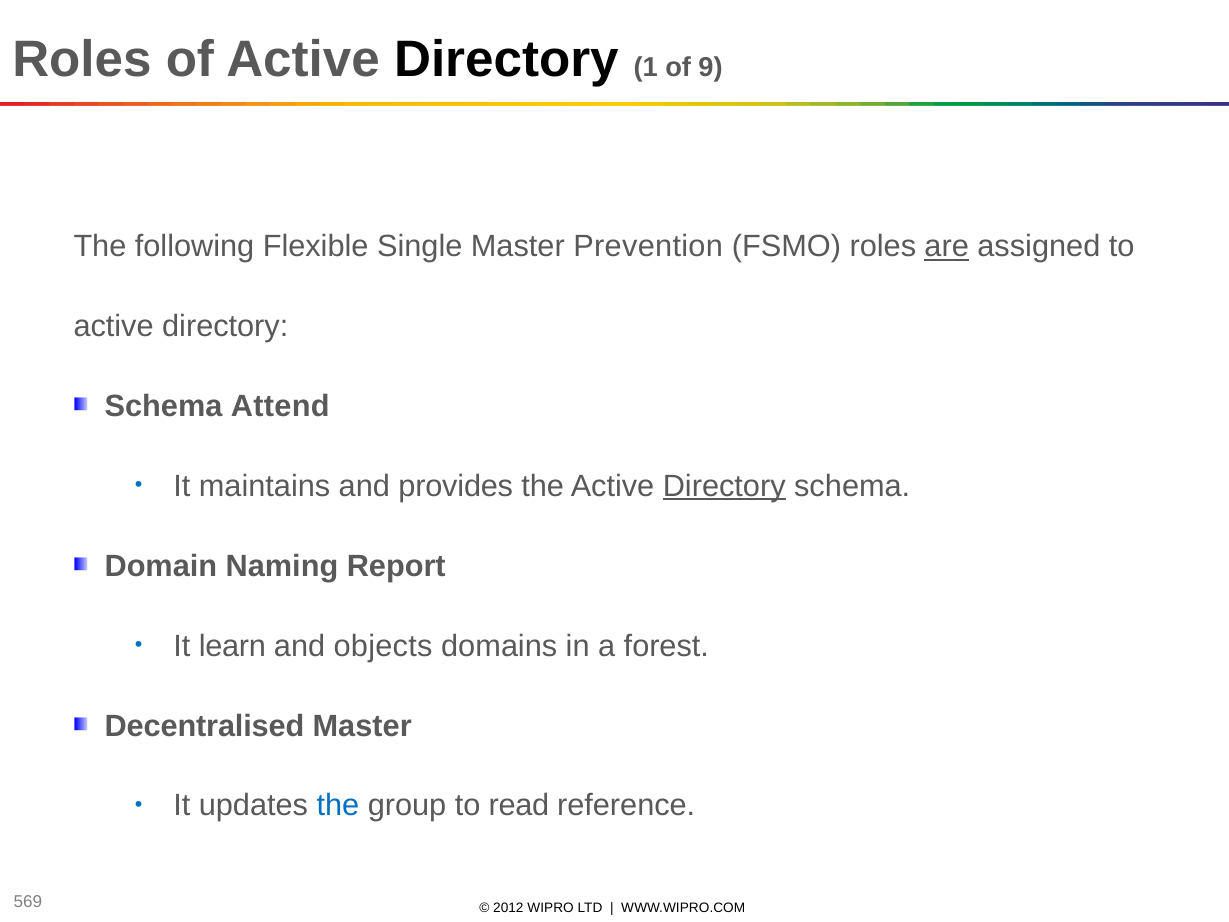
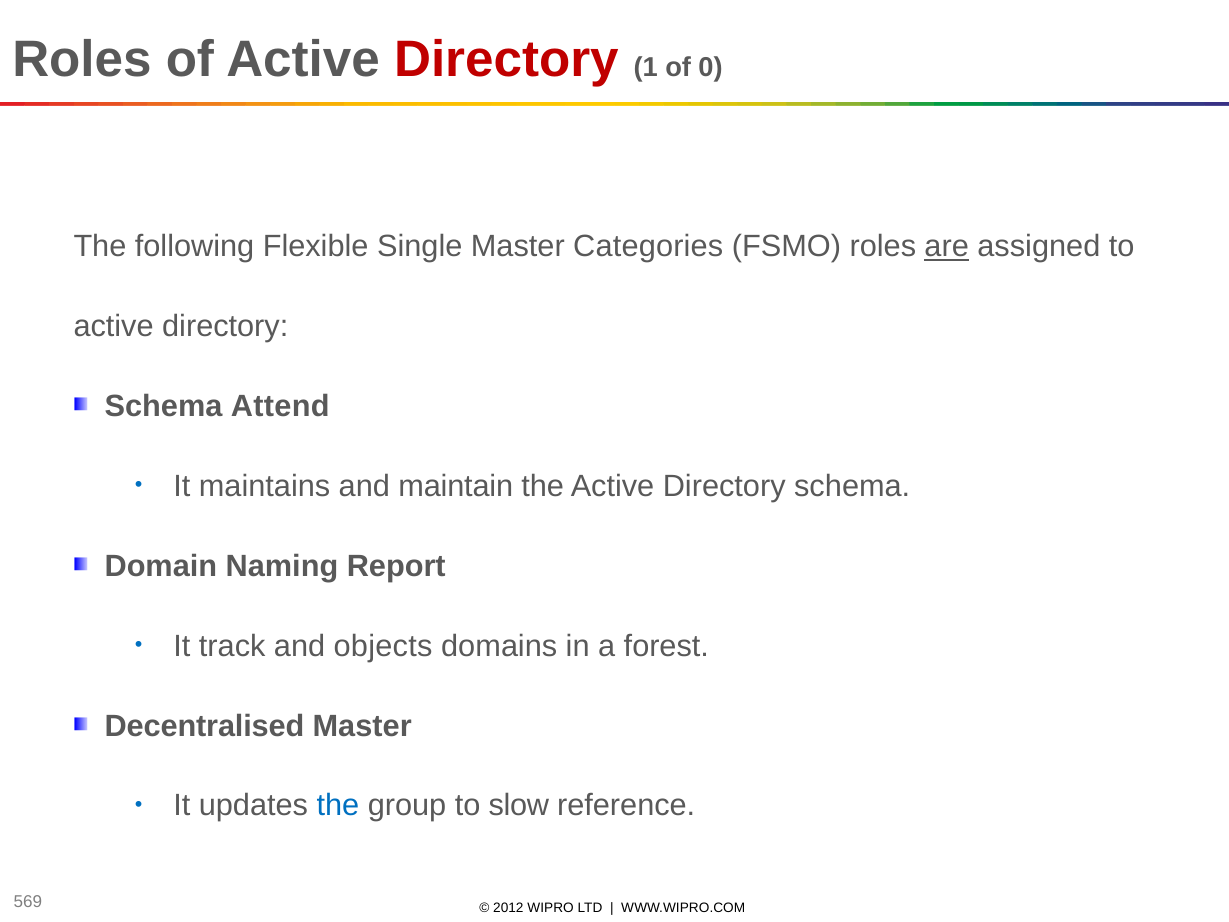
Directory colour: black -> red (506, 60)
9: 9 -> 0 (711, 68)
Prevention: Prevention -> Categories (648, 246)
provides: provides -> maintain (456, 486)
Directory underline: present -> none (724, 486)
learn: learn -> track (232, 646)
read: read -> slow (519, 806)
